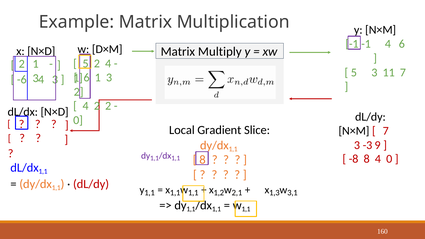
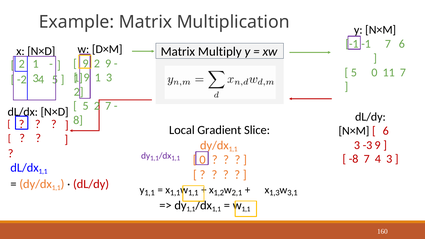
-1 4: 4 -> 7 (388, 44)
5: 5 -> 9 (86, 63)
2 4: 4 -> 9 (108, 63)
5 3: 3 -> 0 (374, 72)
6: 6 -> 9 (87, 78)
-6: -6 -> -2 (22, 80)
4 3: 3 -> 5 (55, 80)
4: 4 -> 5 (86, 106)
2 2: 2 -> 7 (108, 106)
0: 0 -> 8 (78, 120)
7: 7 -> 6 (386, 131)
-8 8: 8 -> 7 (367, 159)
4 0: 0 -> 3 (389, 159)
8: 8 -> 0 (203, 160)
